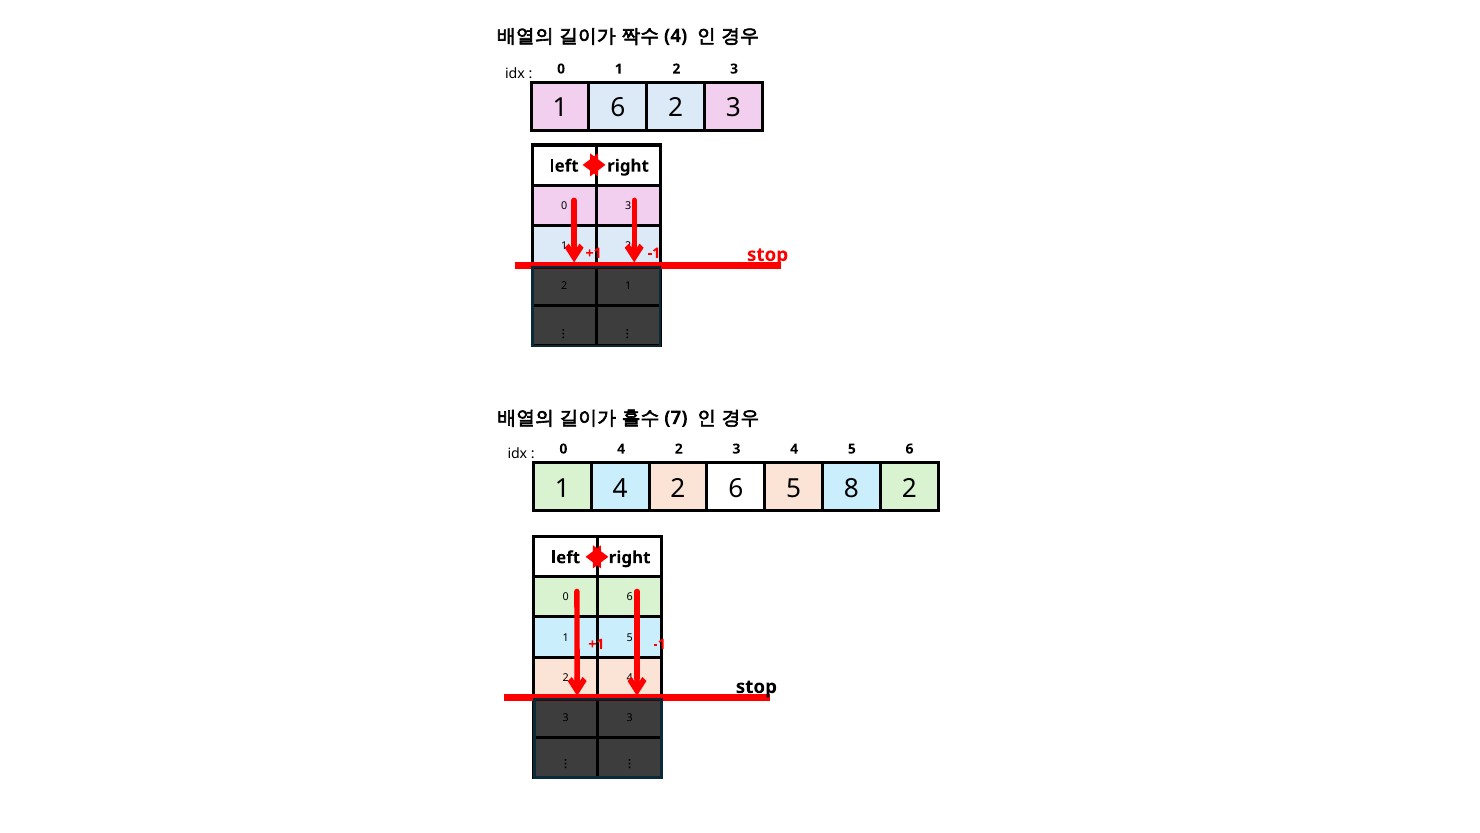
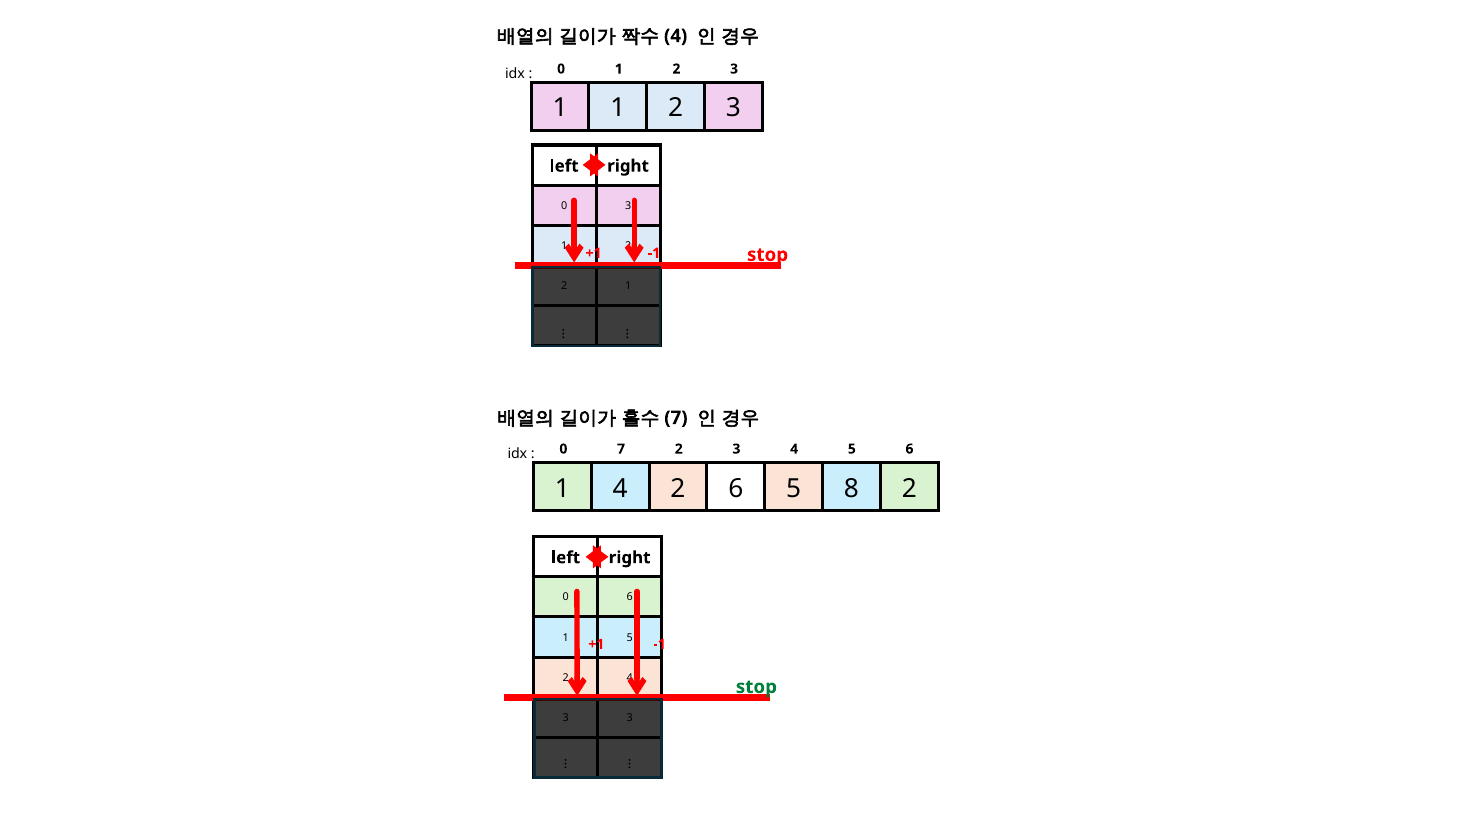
1 6: 6 -> 1 (618, 108)
0 4: 4 -> 7 (621, 449)
stop colour: black -> green (756, 686)
